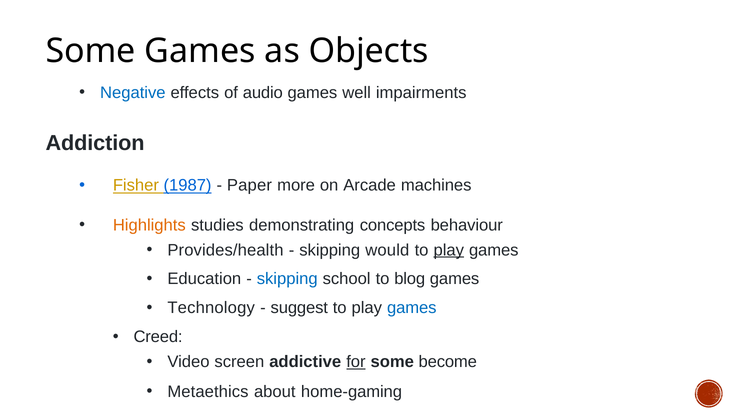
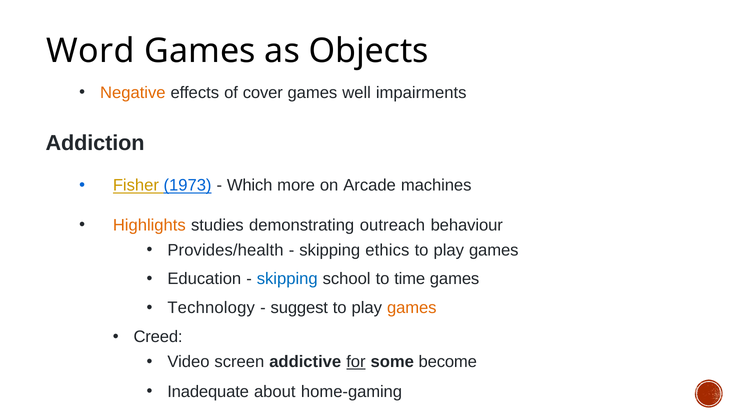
Some: Some -> Word (90, 51)
Negative colour: blue -> orange (133, 93)
audio: audio -> cover (263, 93)
1987: 1987 -> 1973 (188, 185)
Paper: Paper -> Which (250, 185)
concepts: concepts -> outreach (392, 225)
would: would -> ethics (387, 250)
play underline: present -> none (449, 250)
blog: blog -> time (410, 279)
games colour: blue -> orange (412, 308)
Metaethics: Metaethics -> Inadequate (208, 391)
